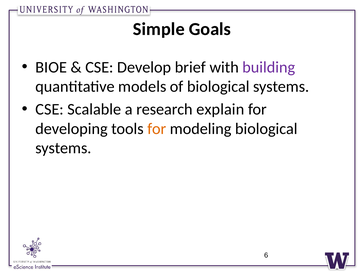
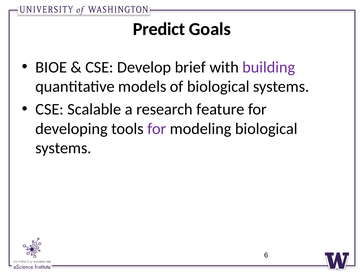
Simple: Simple -> Predict (159, 29)
explain: explain -> feature (220, 109)
for colour: orange -> purple (157, 129)
